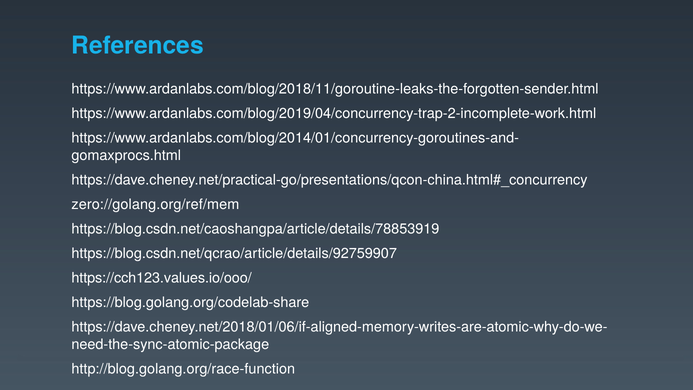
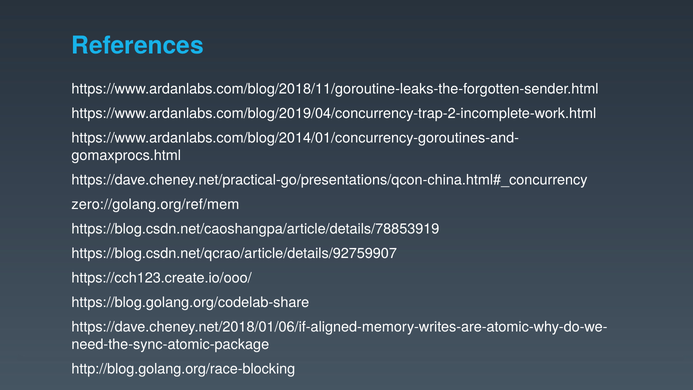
https://cch123.values.io/ooo/: https://cch123.values.io/ooo/ -> https://cch123.create.io/ooo/ (162, 278)
http://blog.golang.org/race-function: http://blog.golang.org/race-function -> http://blog.golang.org/race-blocking (183, 369)
